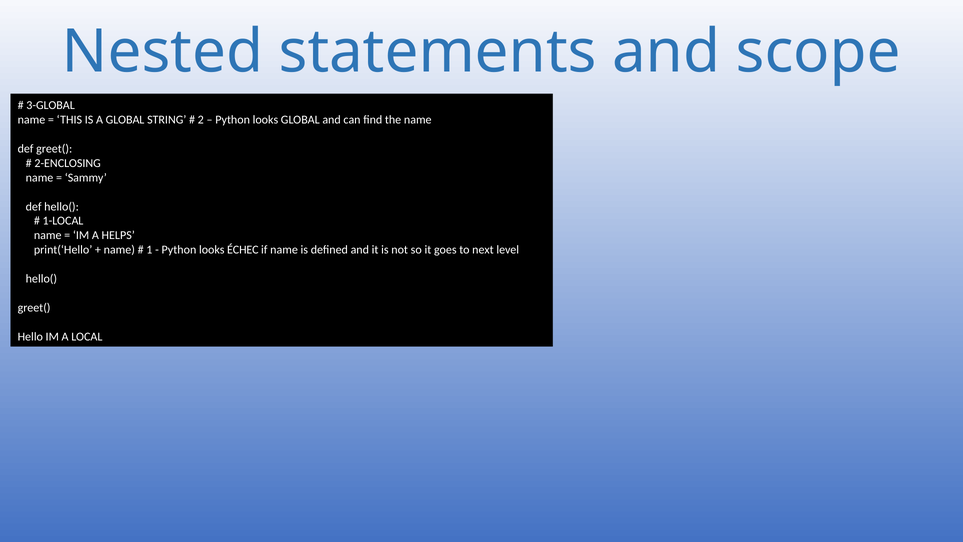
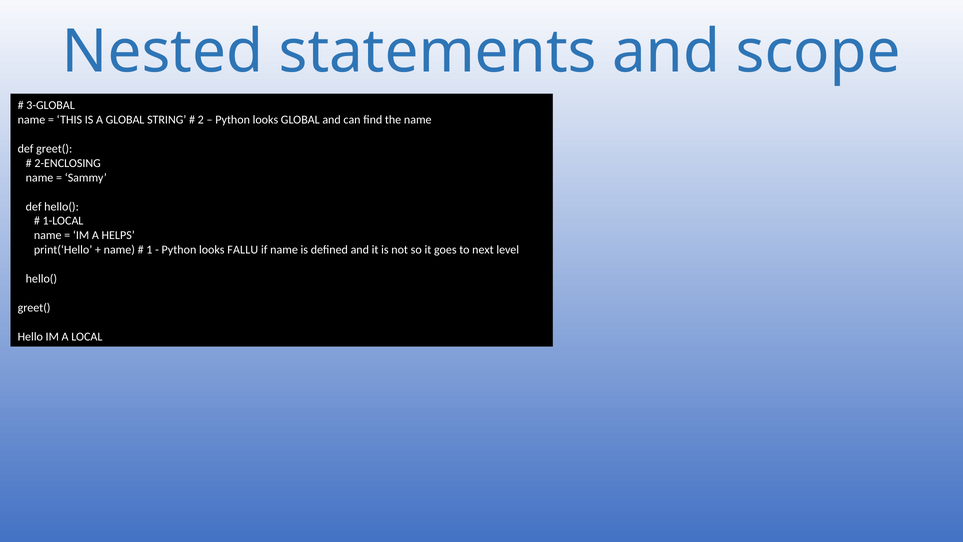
ÉCHEC: ÉCHEC -> FALLU (243, 250)
